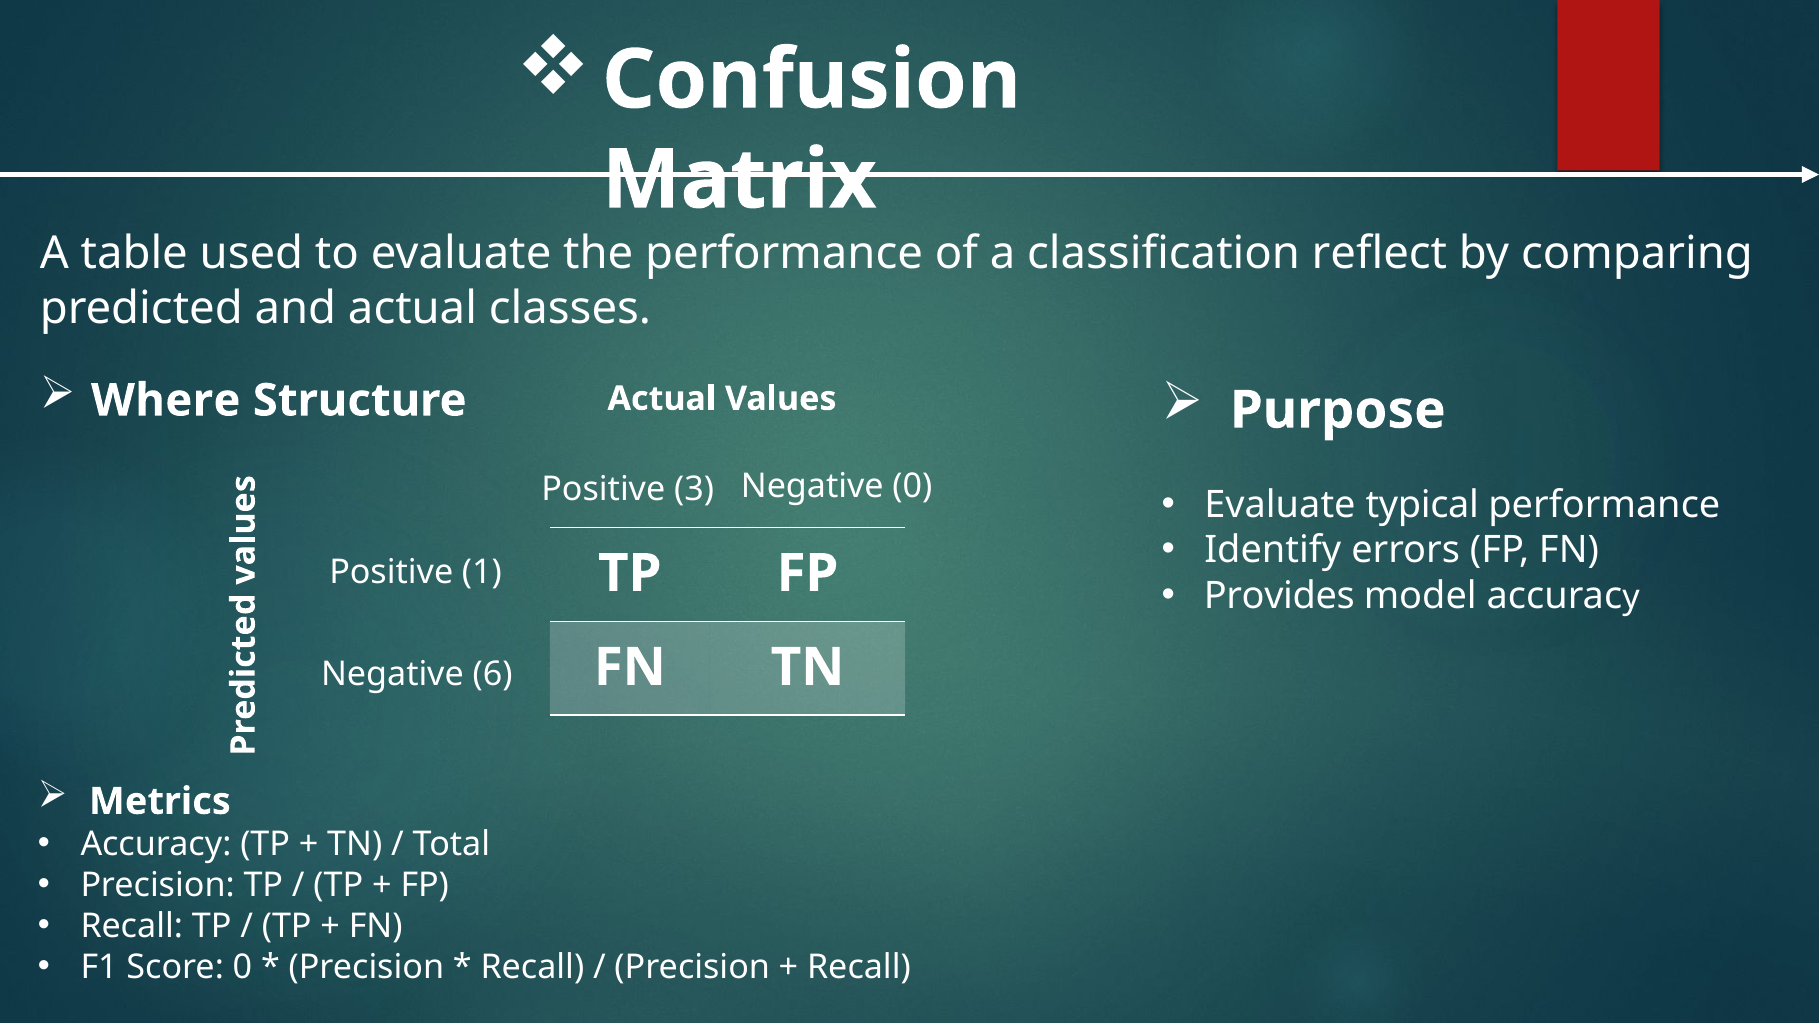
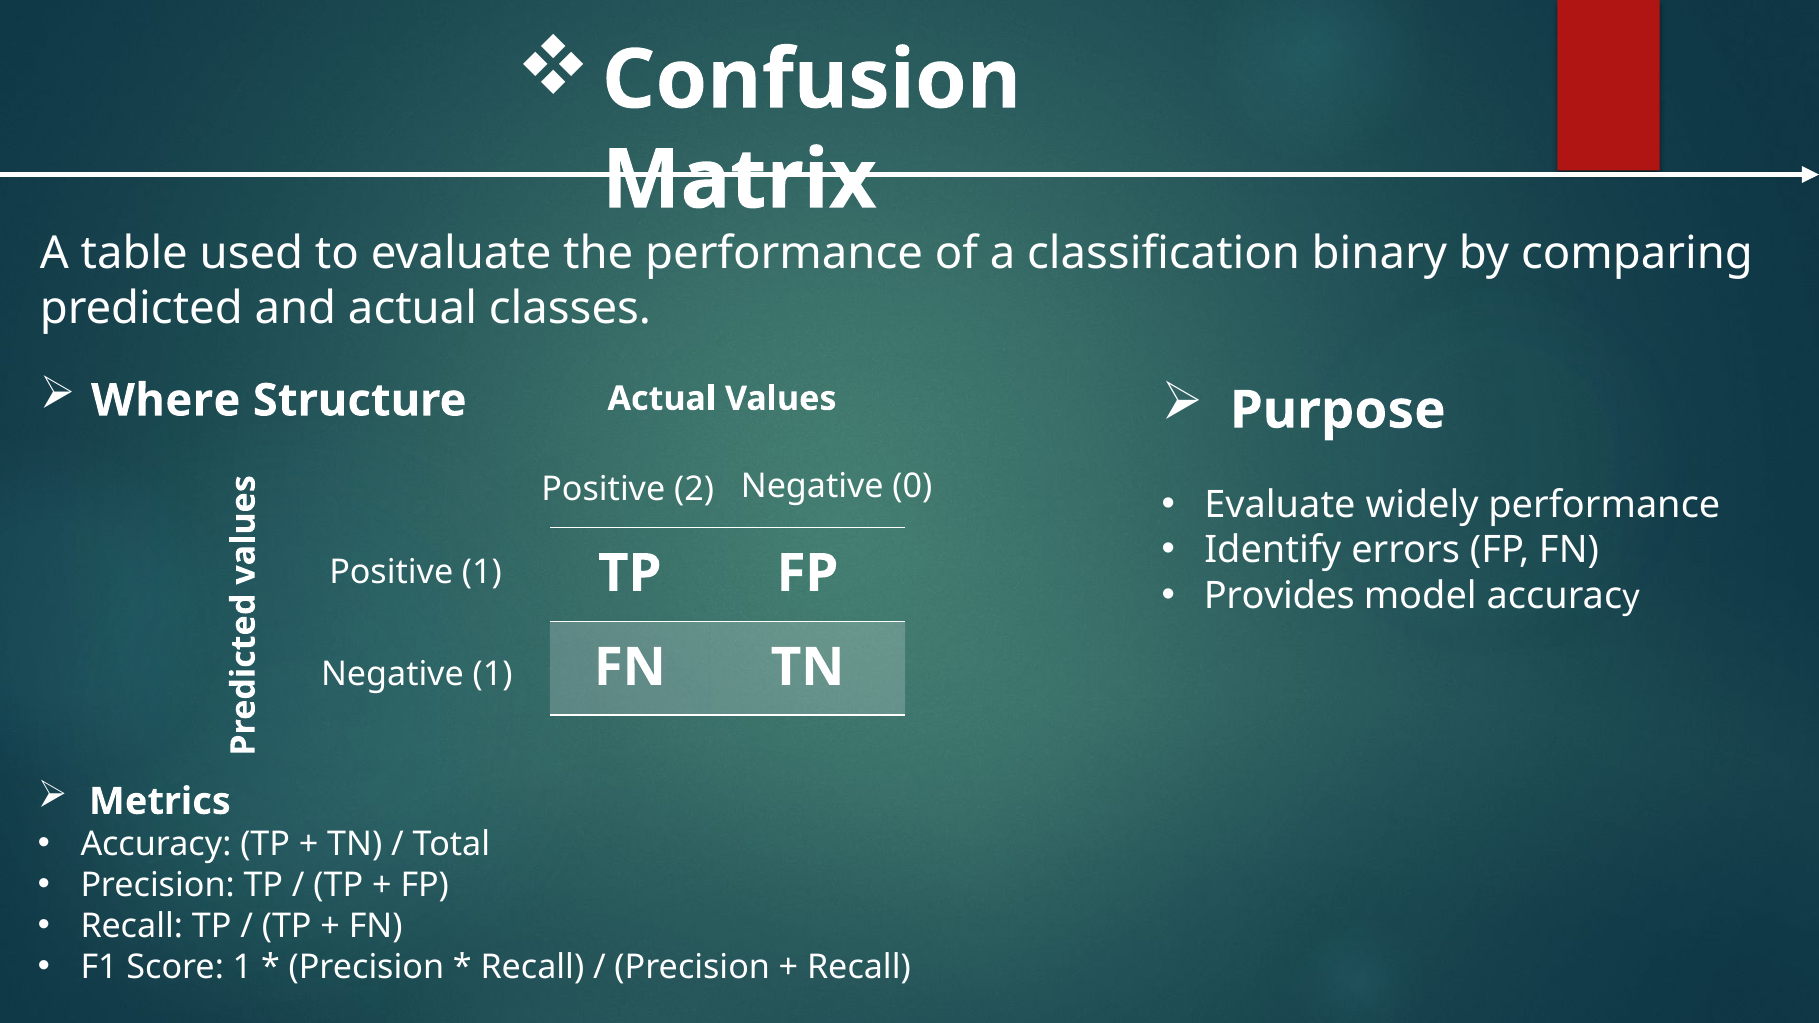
reflect: reflect -> binary (1379, 254)
3: 3 -> 2 (694, 489)
typical: typical -> widely (1422, 505)
Negative 6: 6 -> 1 (493, 674)
Score 0: 0 -> 1 (242, 967)
